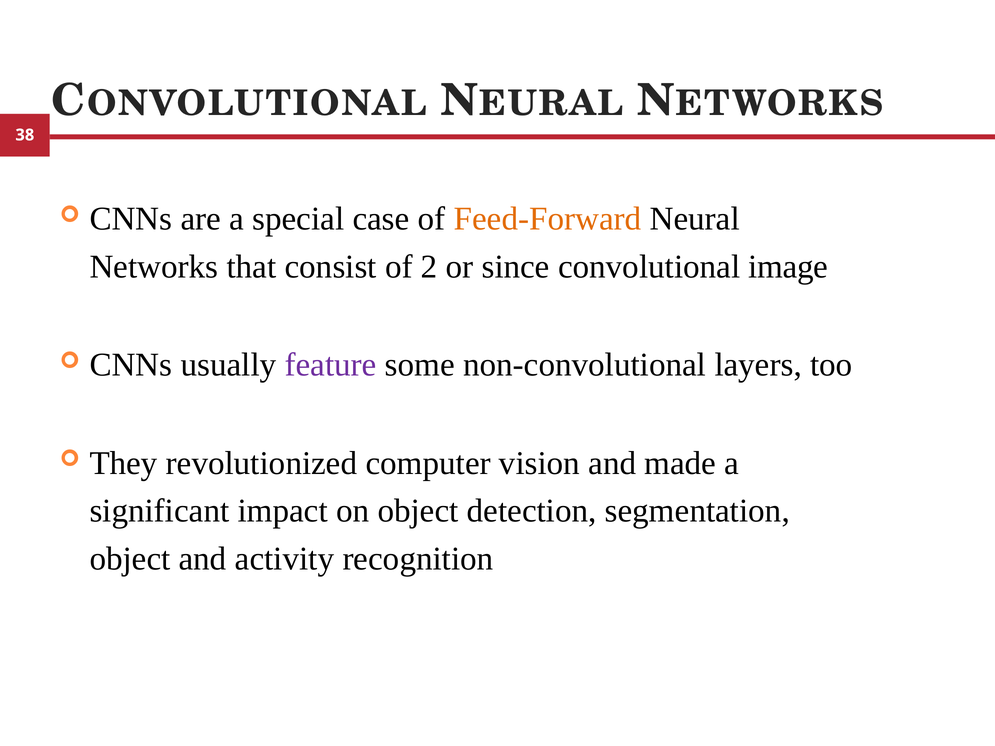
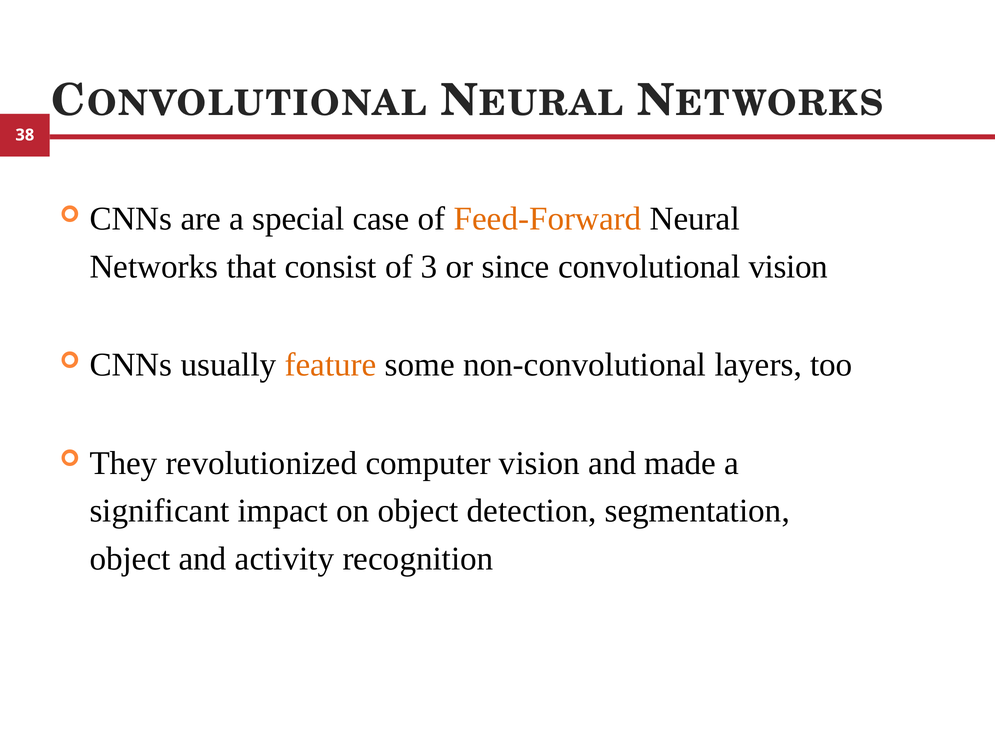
2: 2 -> 3 (429, 267)
convolutional image: image -> vision (788, 267)
feature colour: purple -> orange (331, 365)
